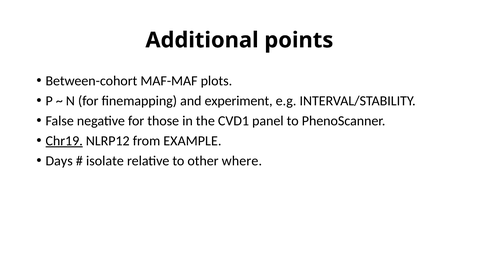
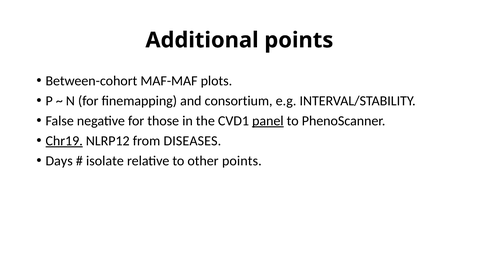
experiment: experiment -> consortium (239, 101)
panel underline: none -> present (268, 121)
EXAMPLE: EXAMPLE -> DISEASES (192, 141)
other where: where -> points (242, 161)
